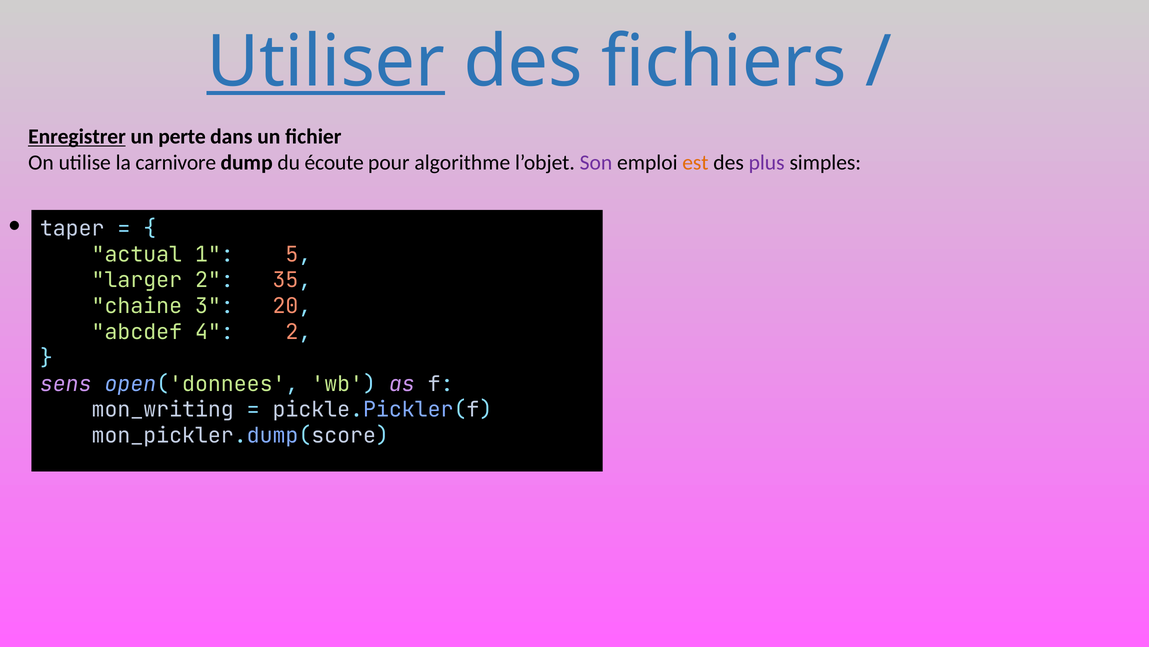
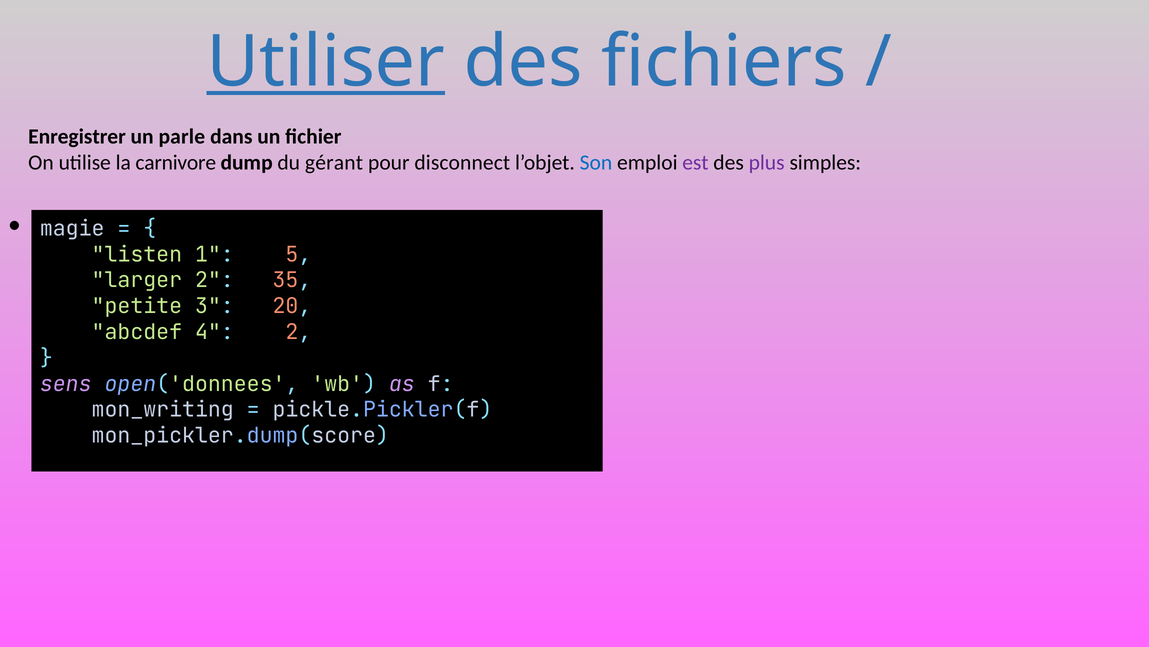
Enregistrer underline: present -> none (77, 137)
perte: perte -> parle (182, 137)
écoute: écoute -> gérant (334, 163)
algorithme: algorithme -> disconnect (462, 163)
Son colour: purple -> blue (596, 163)
est colour: orange -> purple (695, 163)
taper: taper -> magie (72, 228)
actual: actual -> listen (137, 254)
chaine: chaine -> petite (137, 306)
